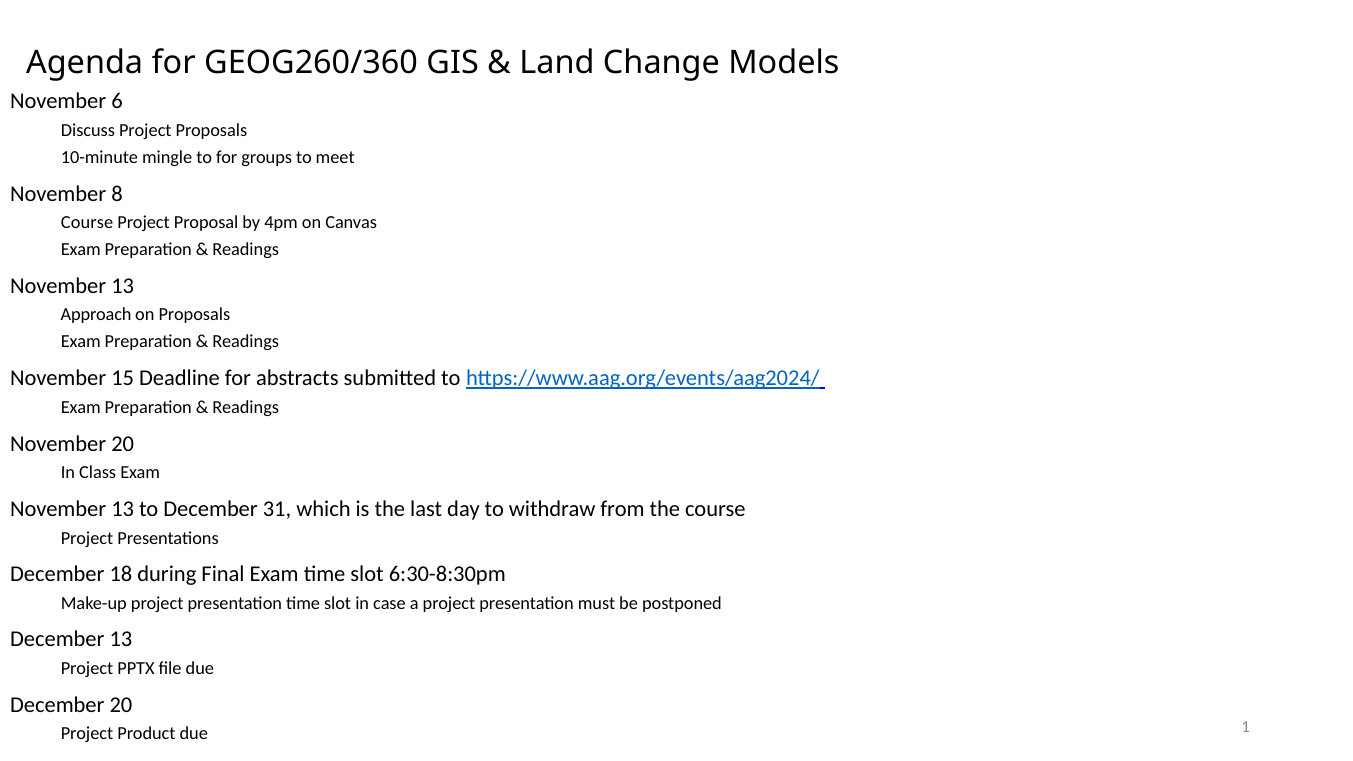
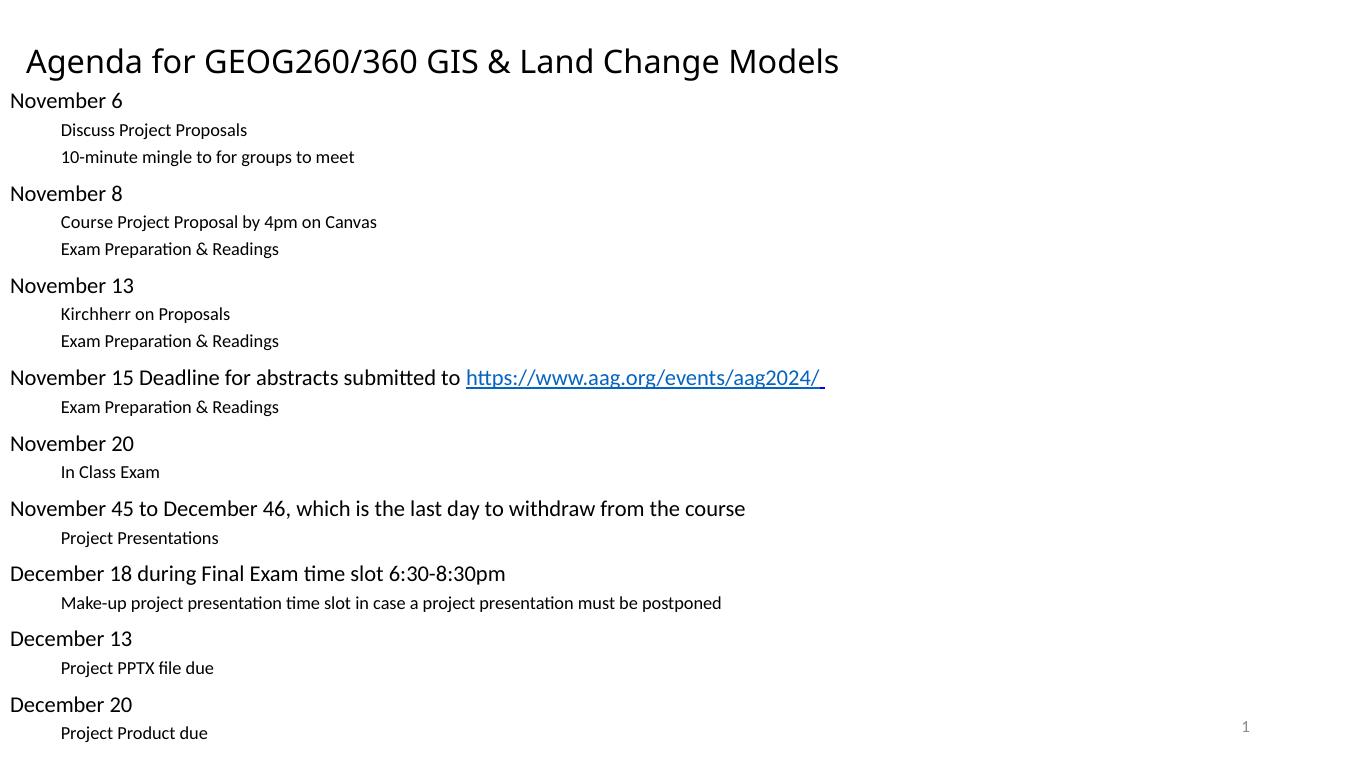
Approach: Approach -> Kirchherr (96, 315)
13: 13 -> 45 (123, 509)
31: 31 -> 46 (277, 509)
